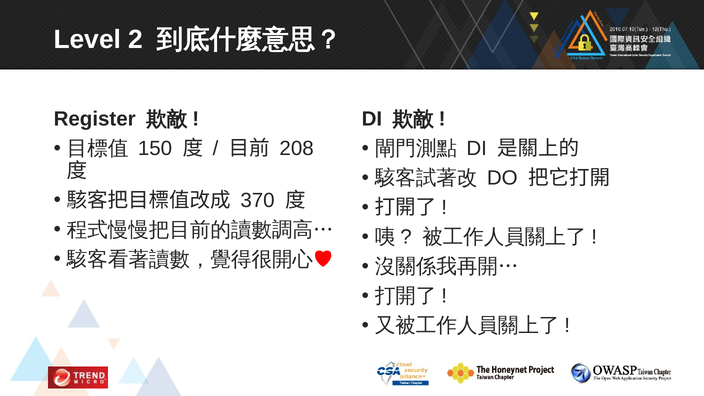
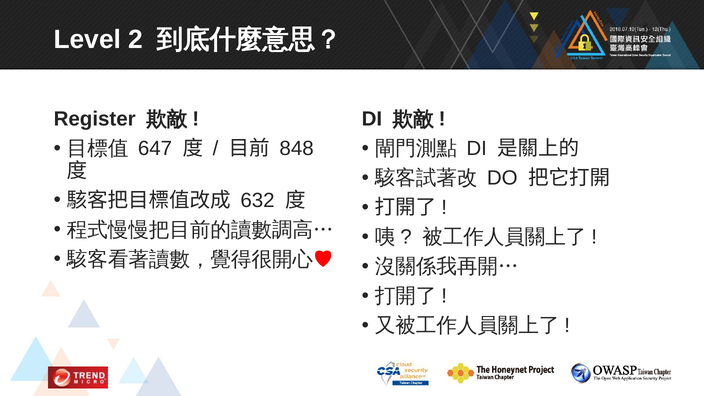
150: 150 -> 647 (155, 149)
208: 208 -> 848 (297, 149)
370: 370 -> 632 (258, 200)
